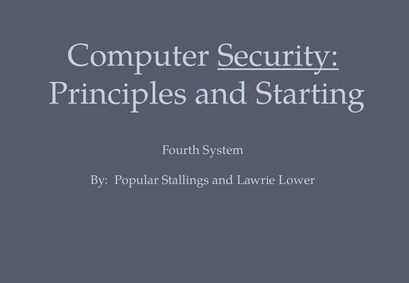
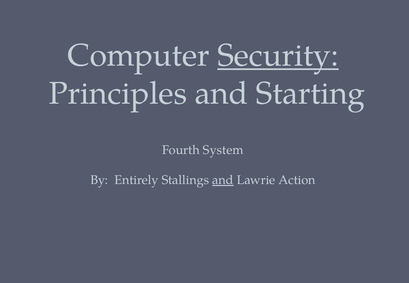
Popular: Popular -> Entirely (136, 180)
and underline: none -> present (223, 180)
Lower: Lower -> Action (297, 180)
